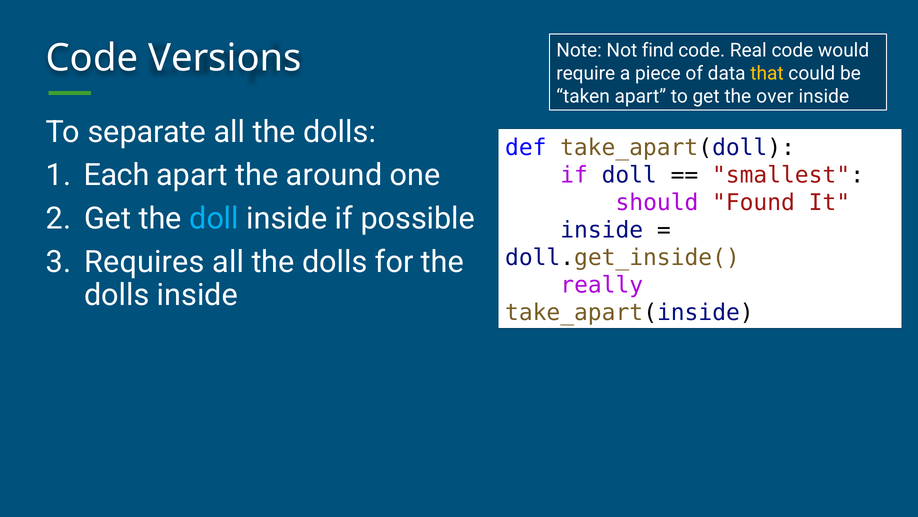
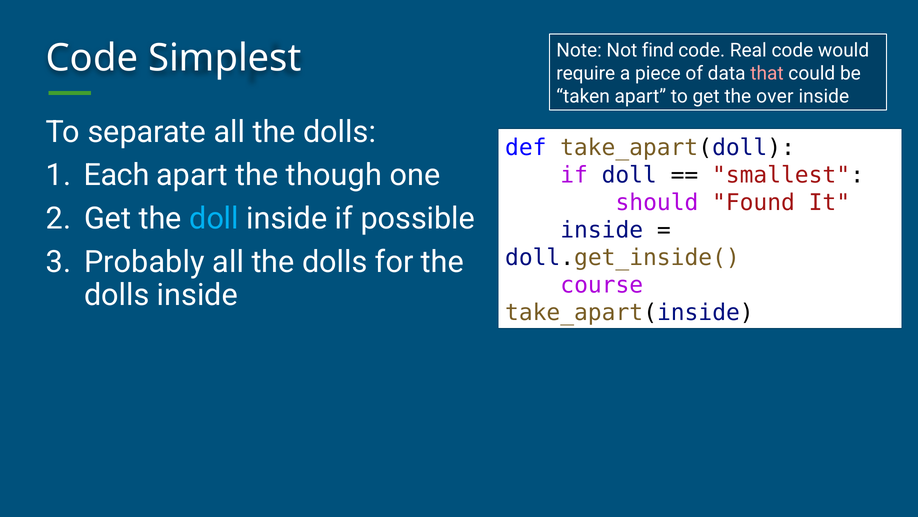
Versions: Versions -> Simplest (225, 58)
that colour: yellow -> pink (767, 73)
around: around -> though (334, 175)
Requires: Requires -> Probably (144, 262)
really: really -> course (602, 285)
